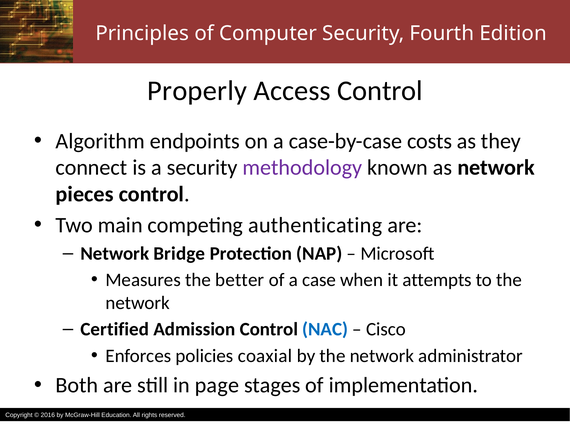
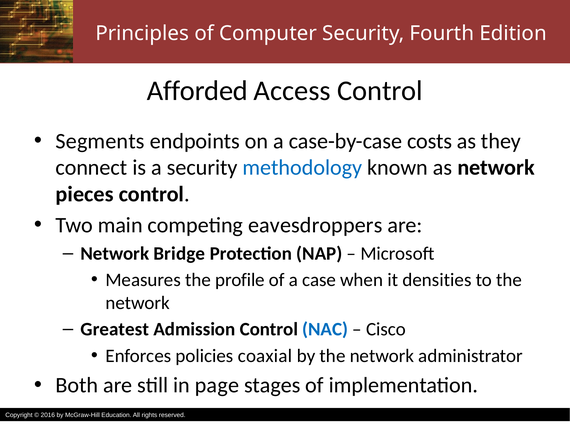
Properly: Properly -> Afforded (197, 91)
Algorithm: Algorithm -> Segments (100, 141)
methodology colour: purple -> blue (302, 168)
authenticating: authenticating -> eavesdroppers (315, 225)
better: better -> profile (240, 280)
attempts: attempts -> densities (437, 280)
Certified: Certified -> Greatest (115, 330)
